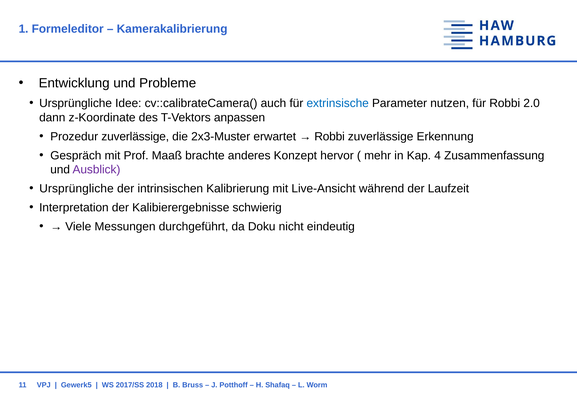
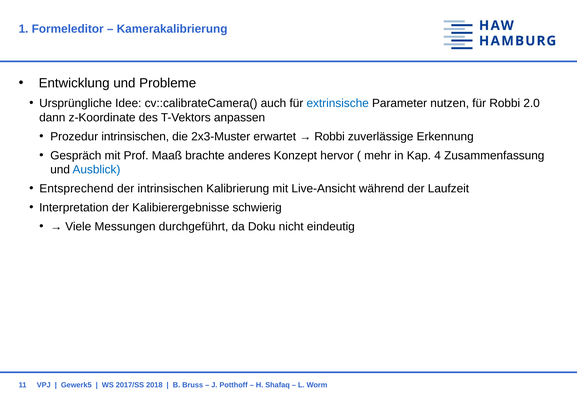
Prozedur zuverlässige: zuverlässige -> intrinsischen (135, 136)
Ausblick colour: purple -> blue (96, 169)
Ursprüngliche: Ursprüngliche -> Entsprechend (76, 188)
